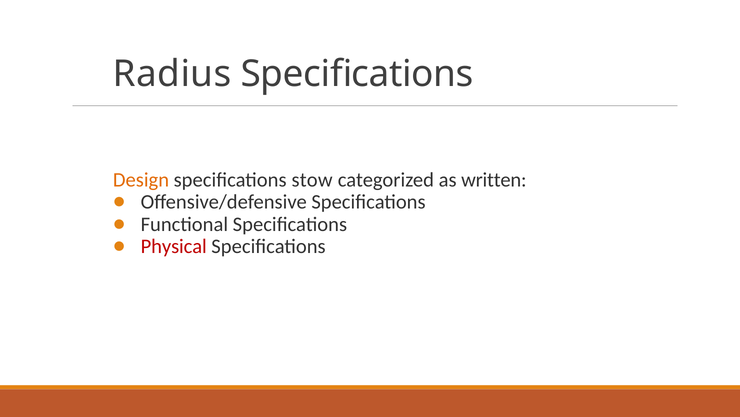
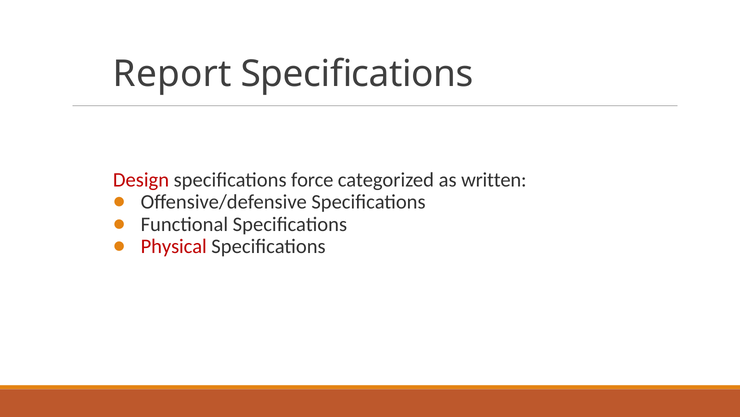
Radius: Radius -> Report (172, 74)
Design colour: orange -> red (141, 179)
stow: stow -> force (312, 179)
